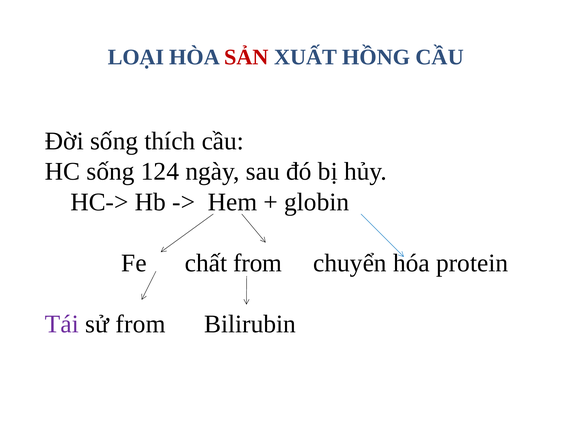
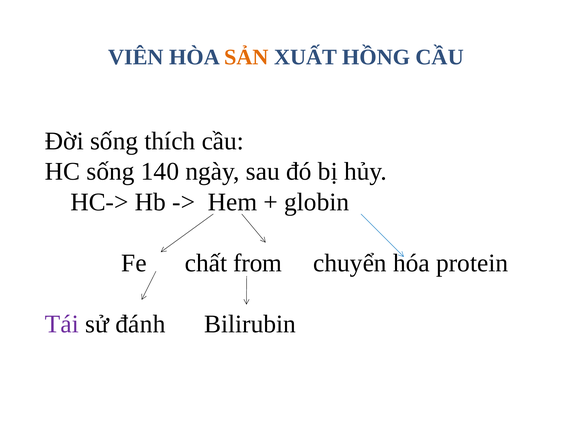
LOẠI: LOẠI -> VIÊN (136, 57)
SẢN colour: red -> orange (246, 57)
124: 124 -> 140 (160, 171)
sử from: from -> đánh (140, 324)
